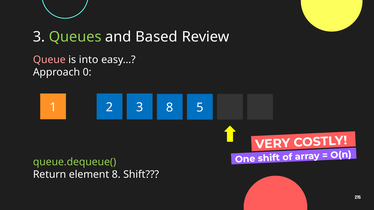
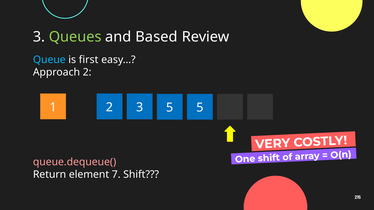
Queue colour: pink -> light blue (49, 60)
into: into -> first (89, 60)
Approach 0: 0 -> 2 (87, 72)
1 8: 8 -> 5 (170, 108)
queue.dequeue( colour: light green -> pink (75, 162)
element 8: 8 -> 7 (116, 175)
